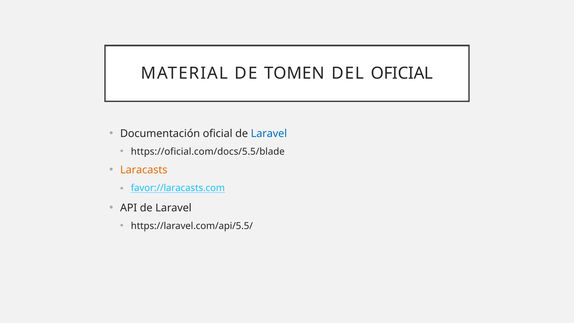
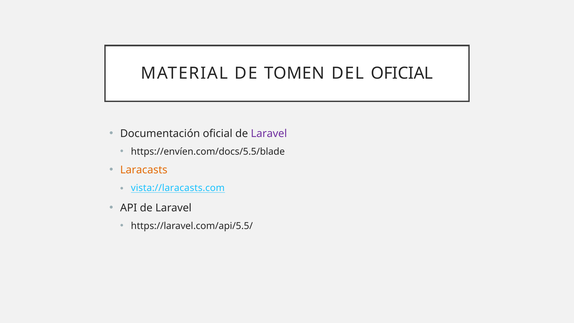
Laravel colour: blue -> purple (269, 134)
https://oficial.com/docs/5.5/blade: https://oficial.com/docs/5.5/blade -> https://envíen.com/docs/5.5/blade (208, 152)
favor://laracasts.com: favor://laracasts.com -> vista://laracasts.com (178, 188)
